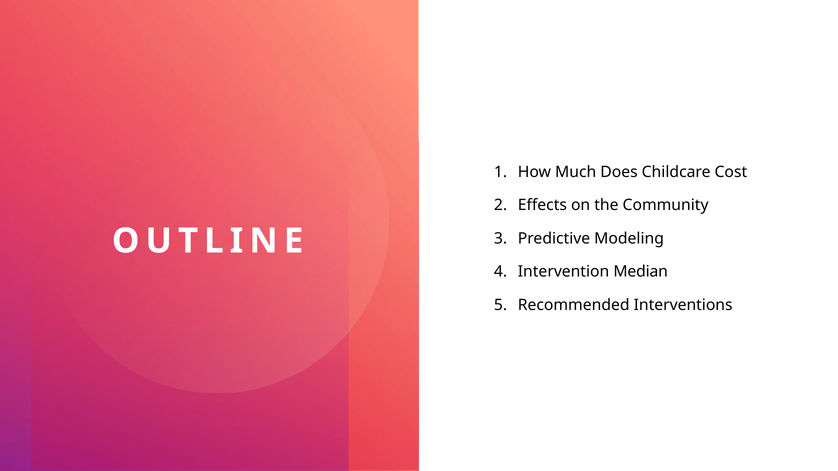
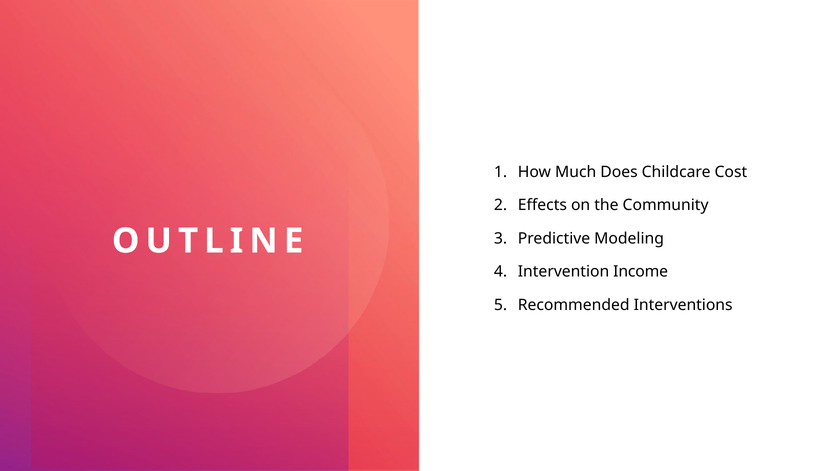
Median: Median -> Income (641, 272)
